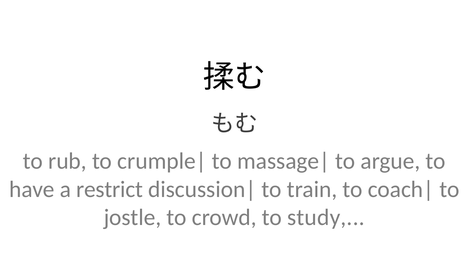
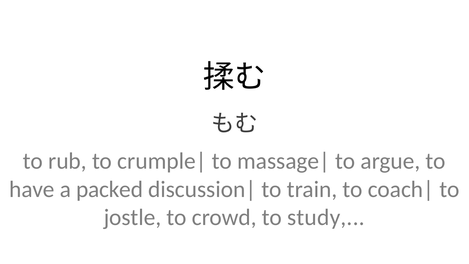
restrict: restrict -> packed (110, 189)
